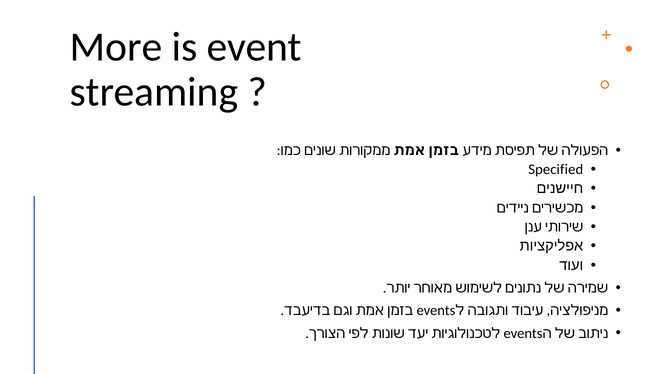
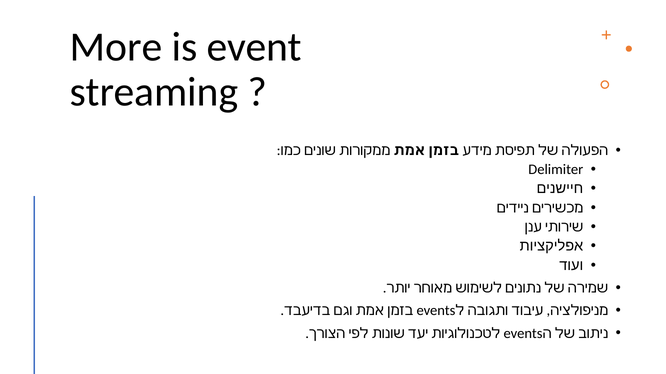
Specified: Specified -> Delimiter (556, 170)
